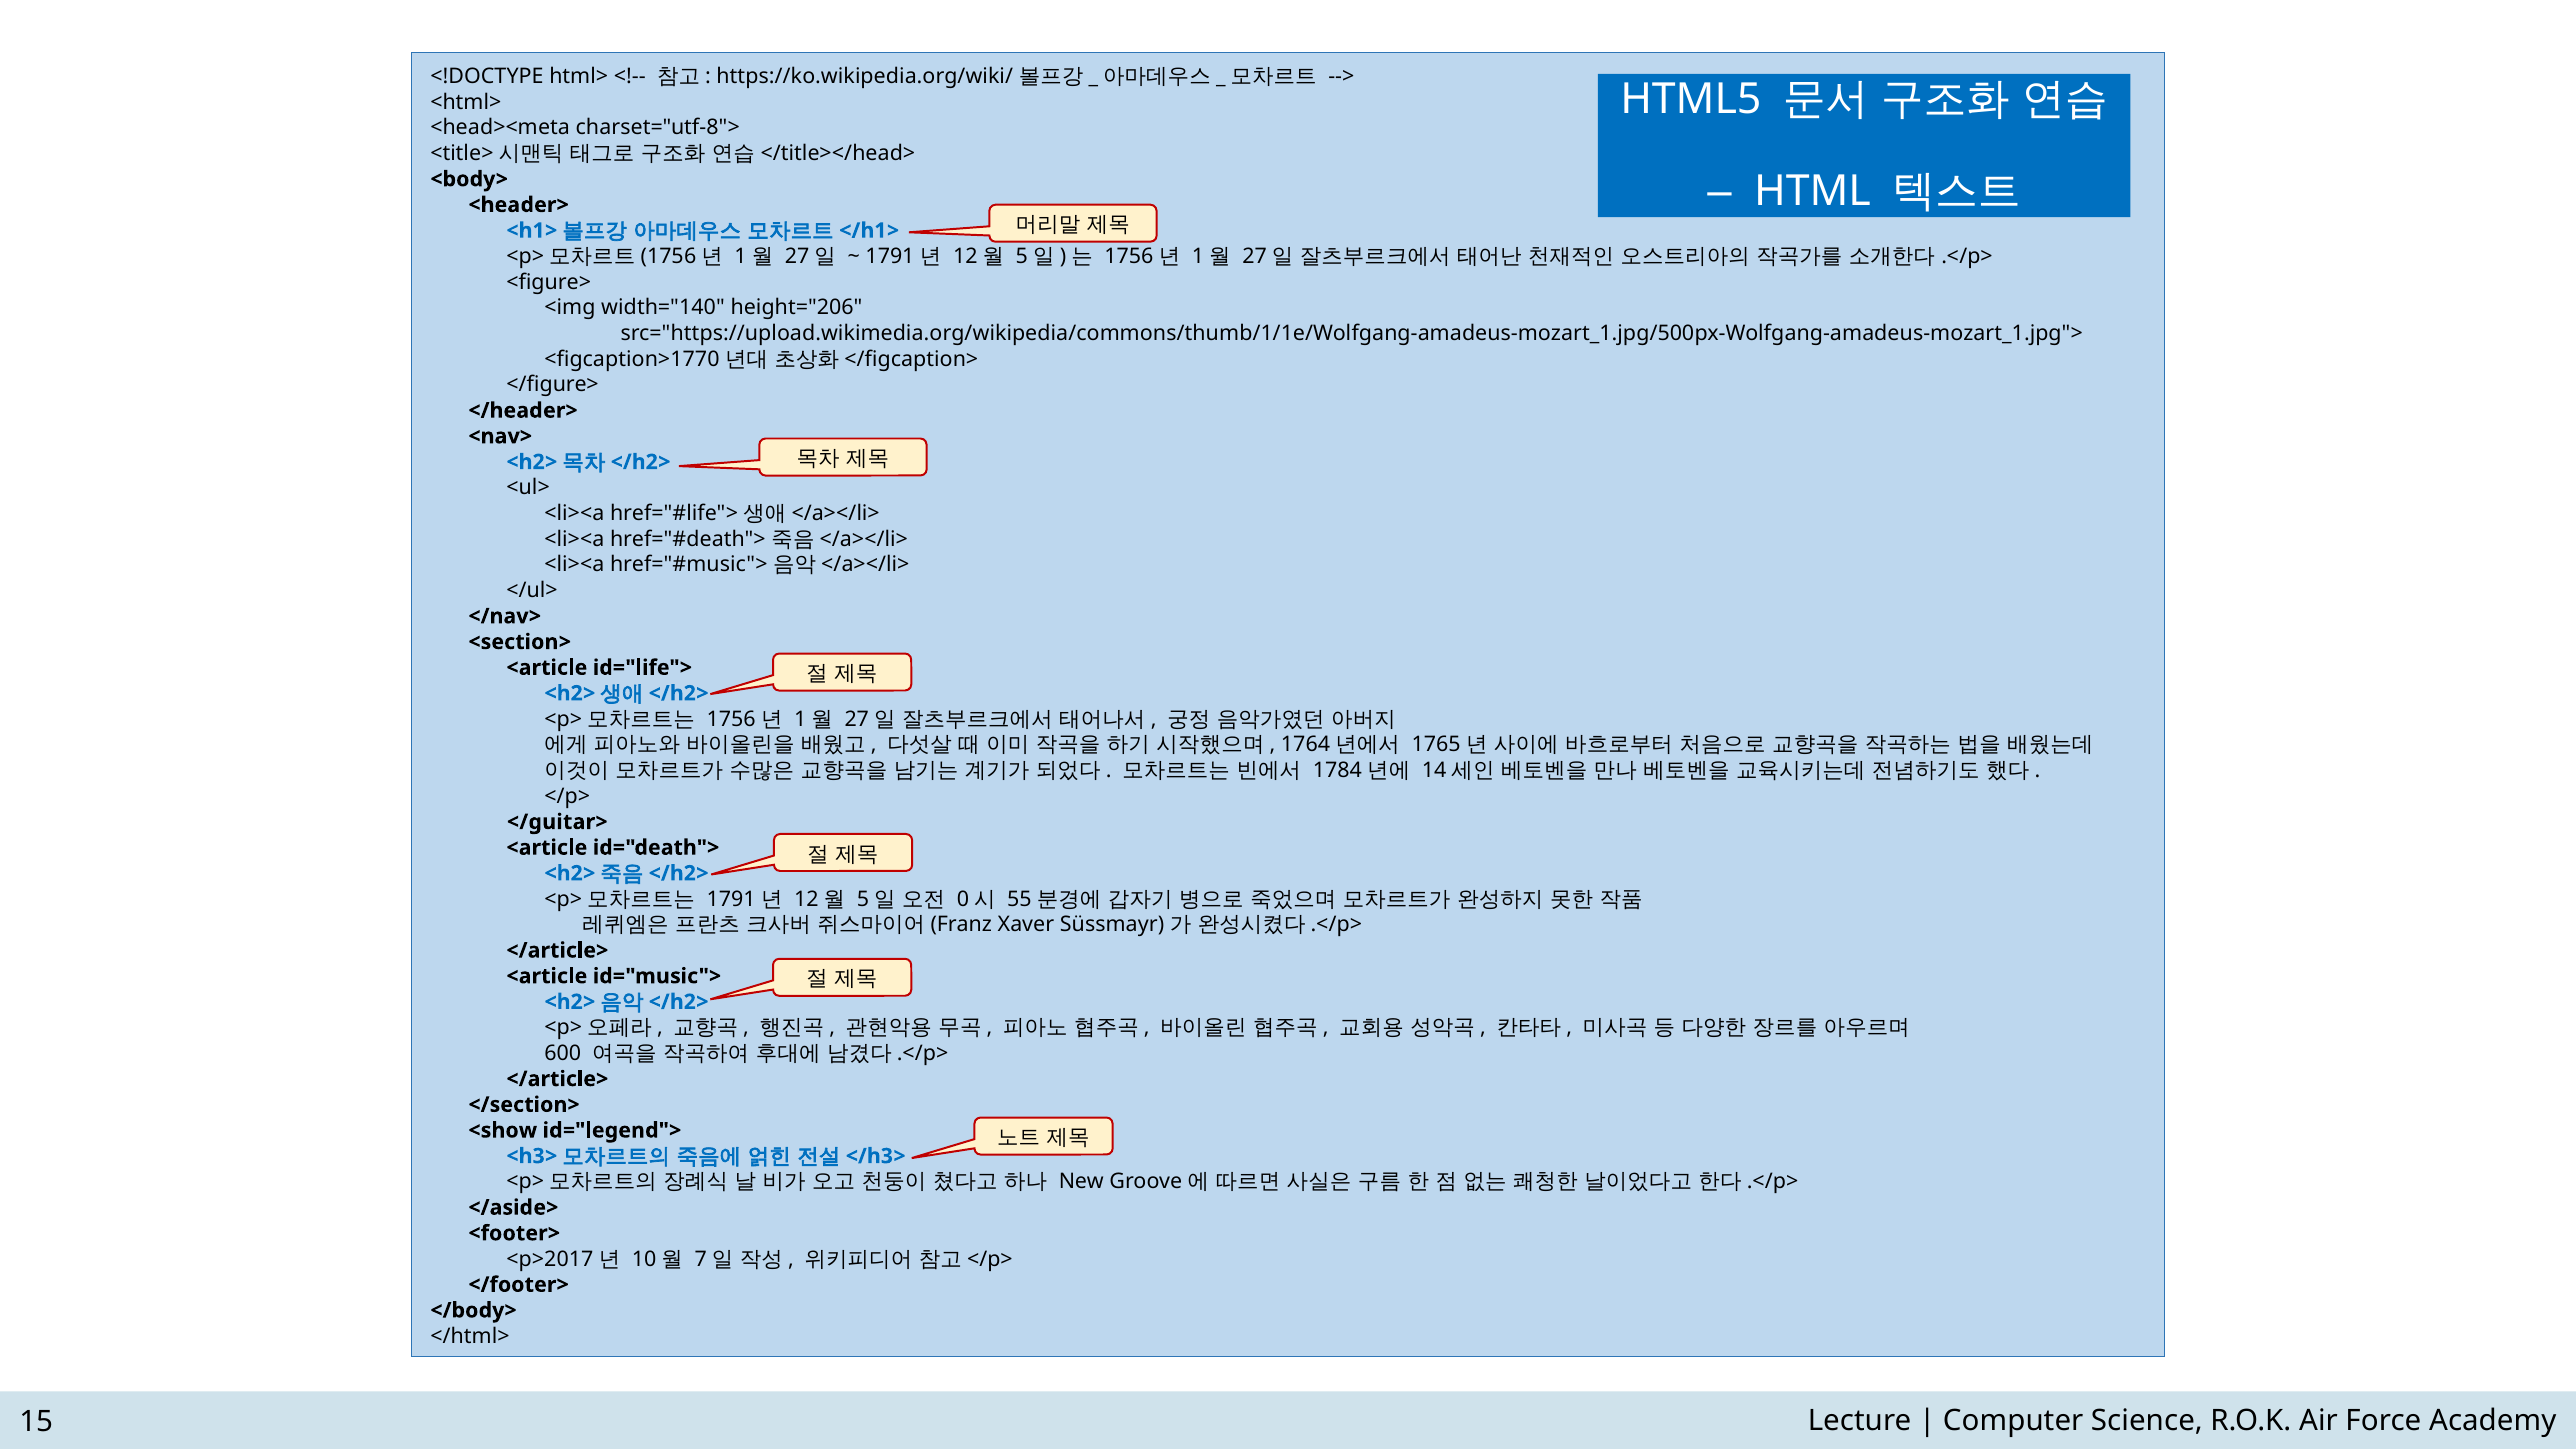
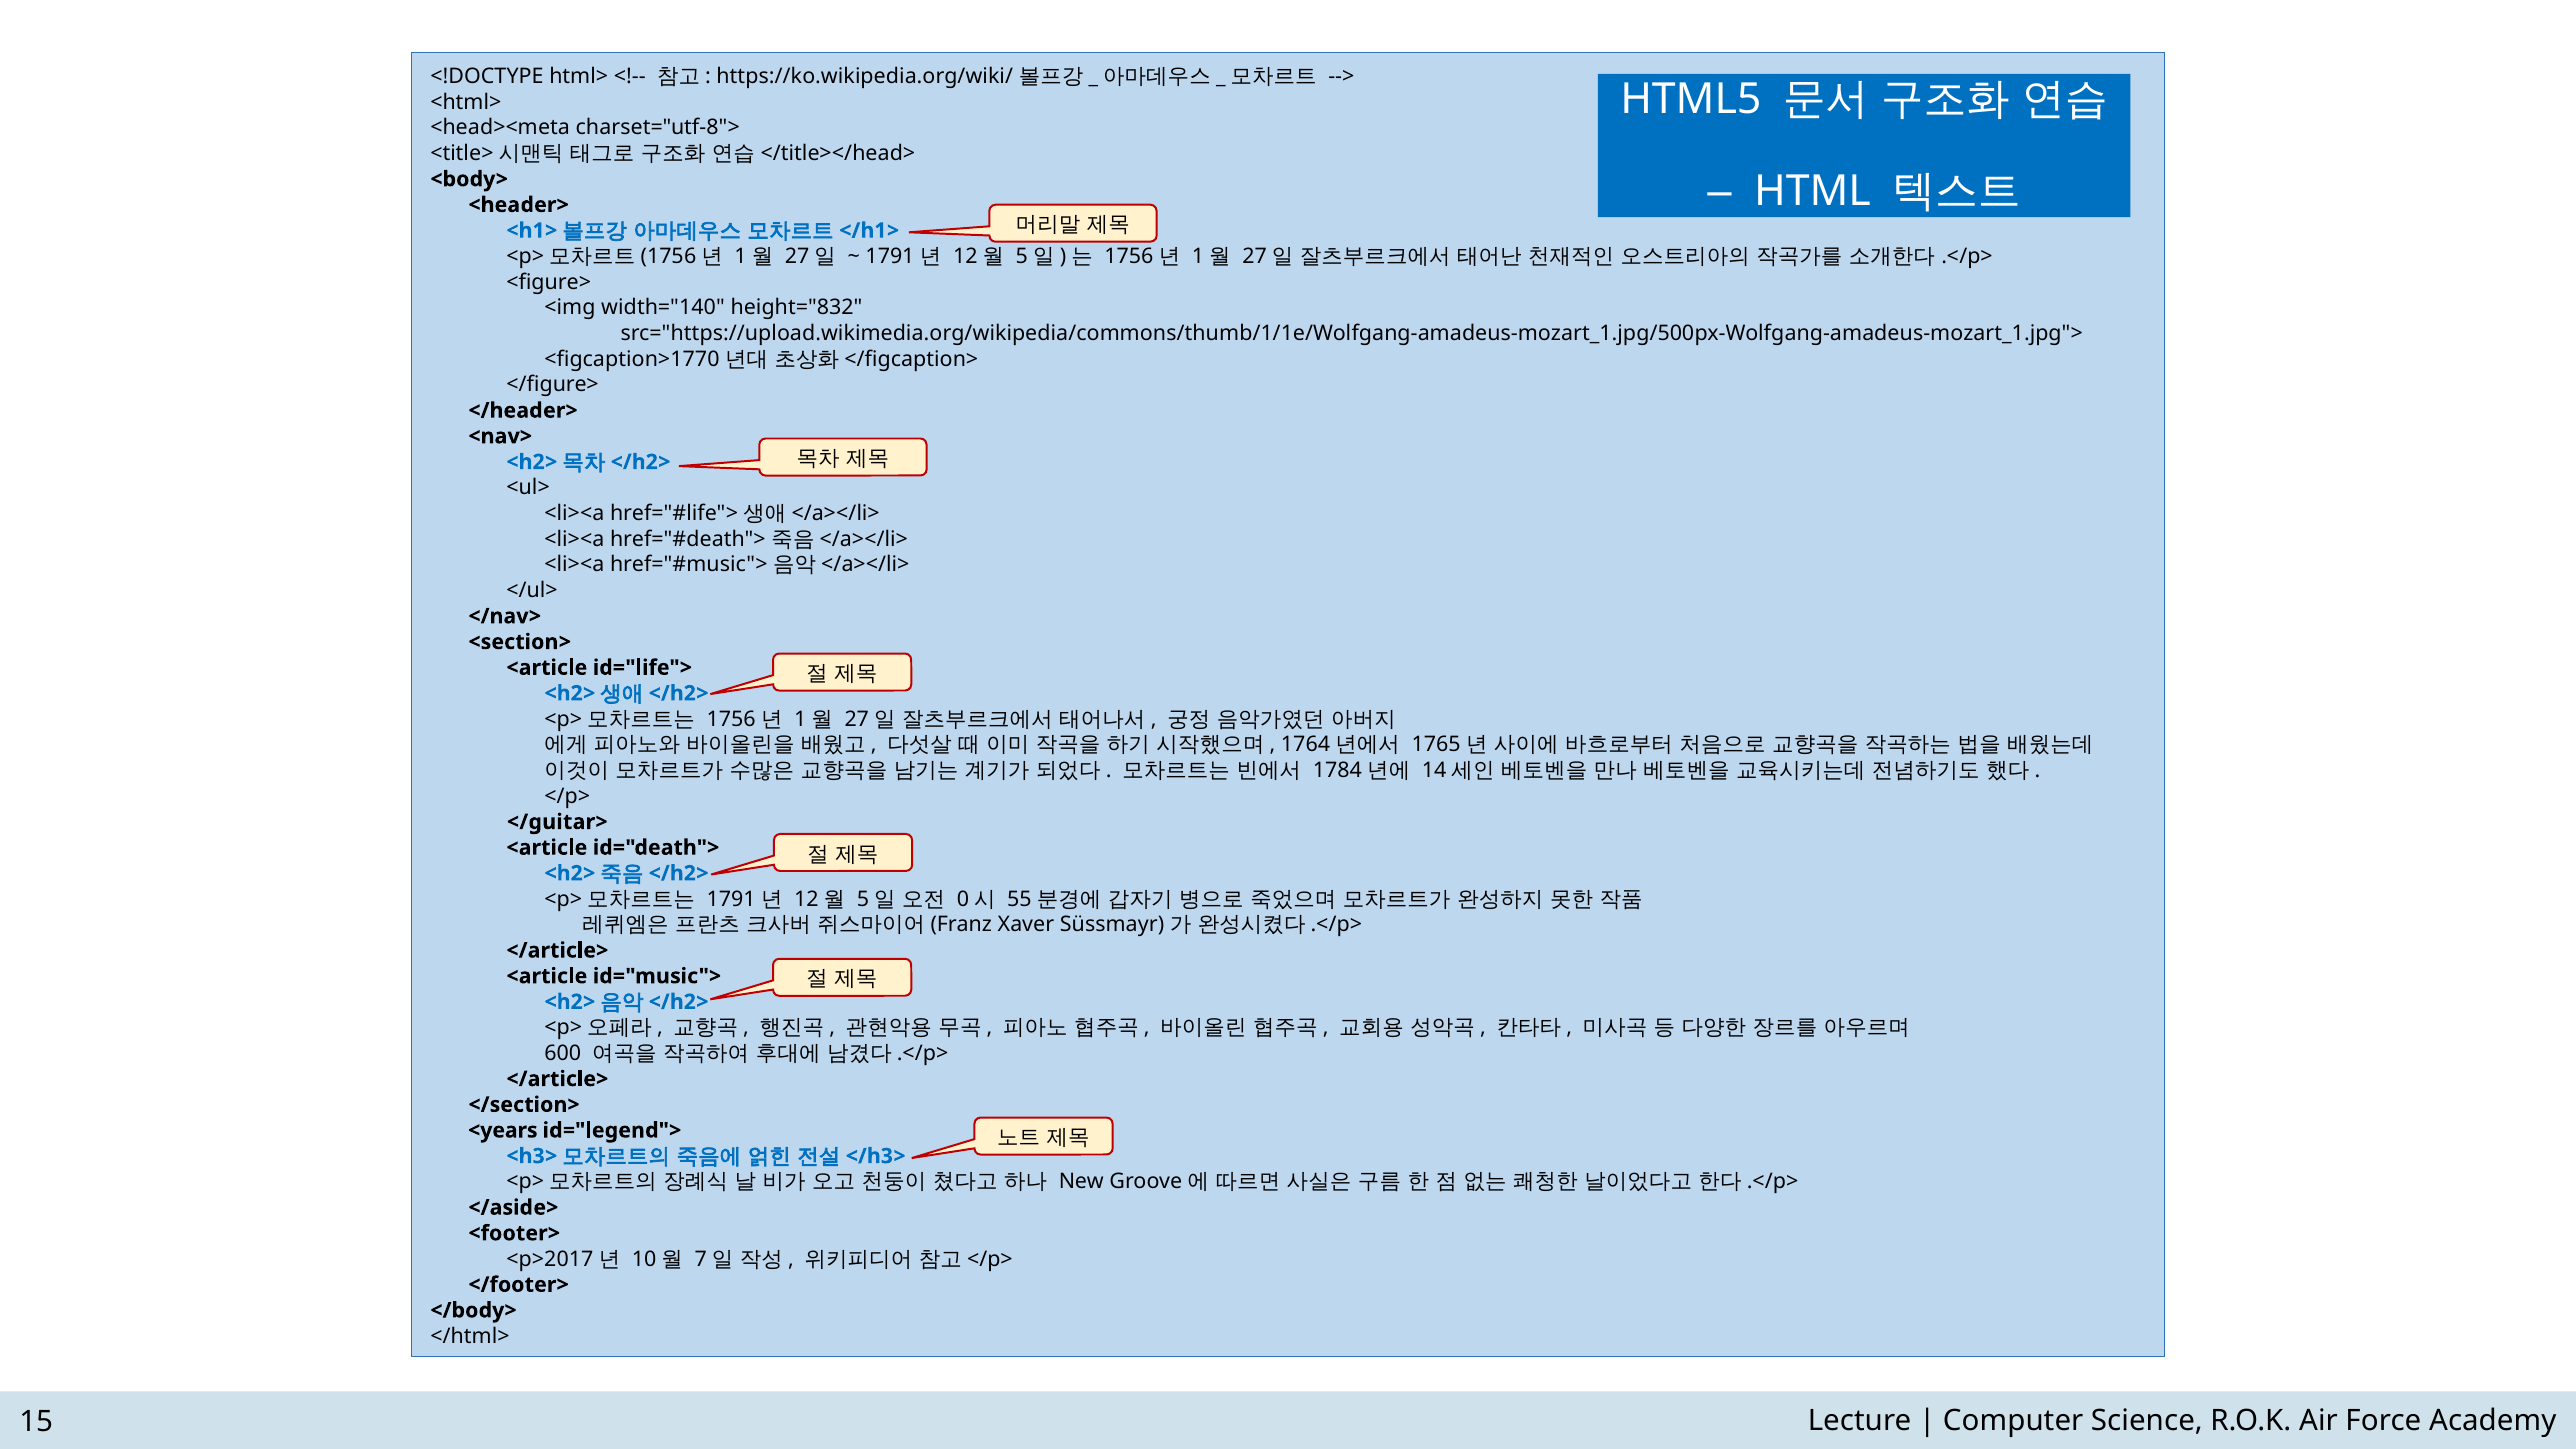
height="206: height="206 -> height="832 (797, 308)
<show: <show -> <years (503, 1130)
